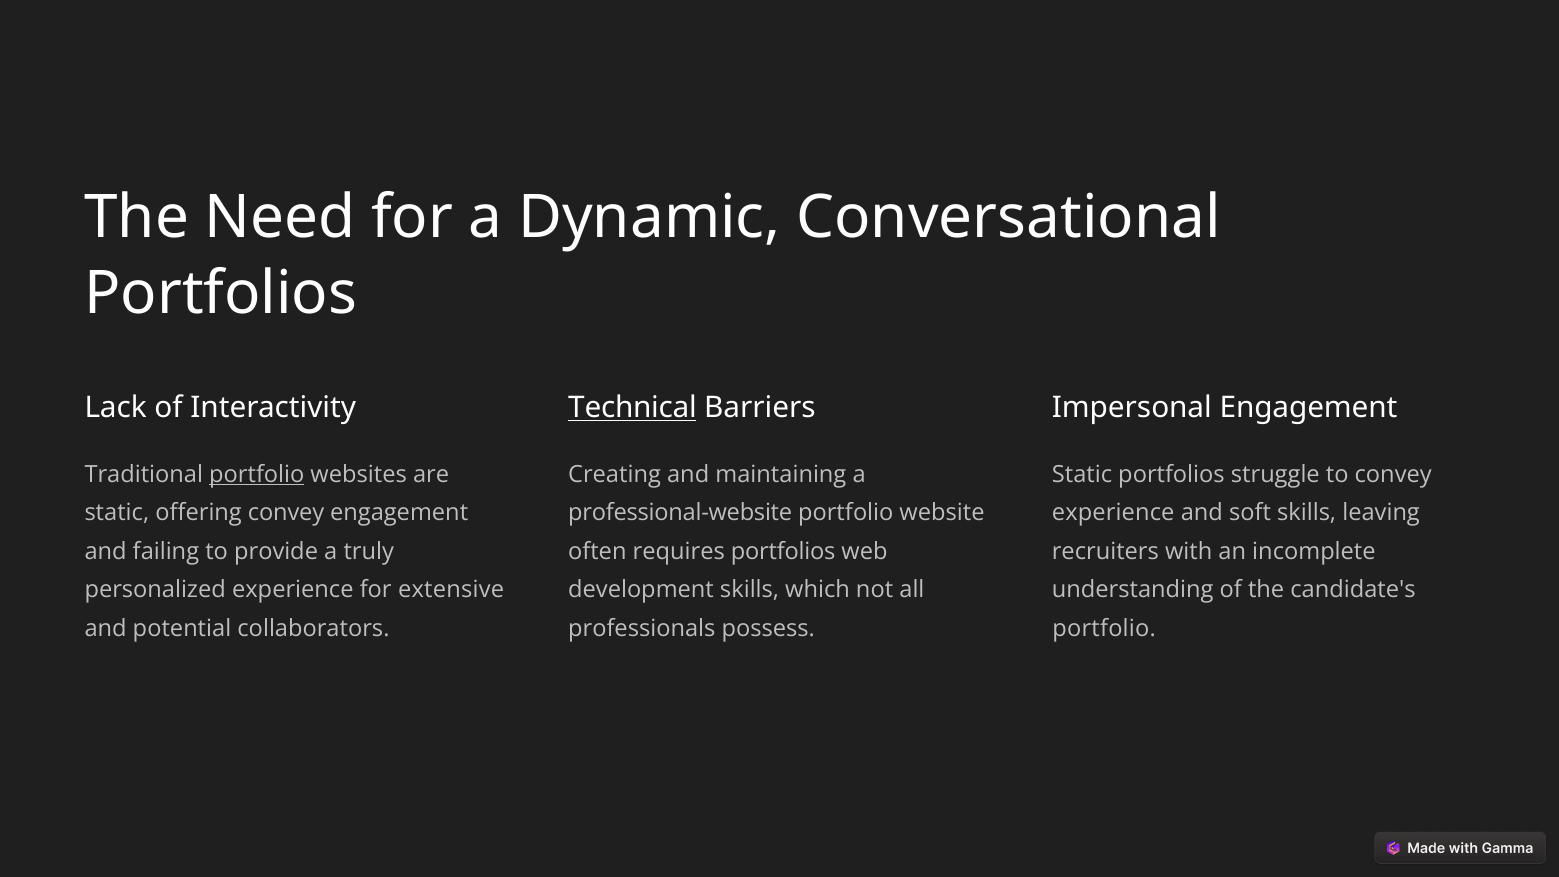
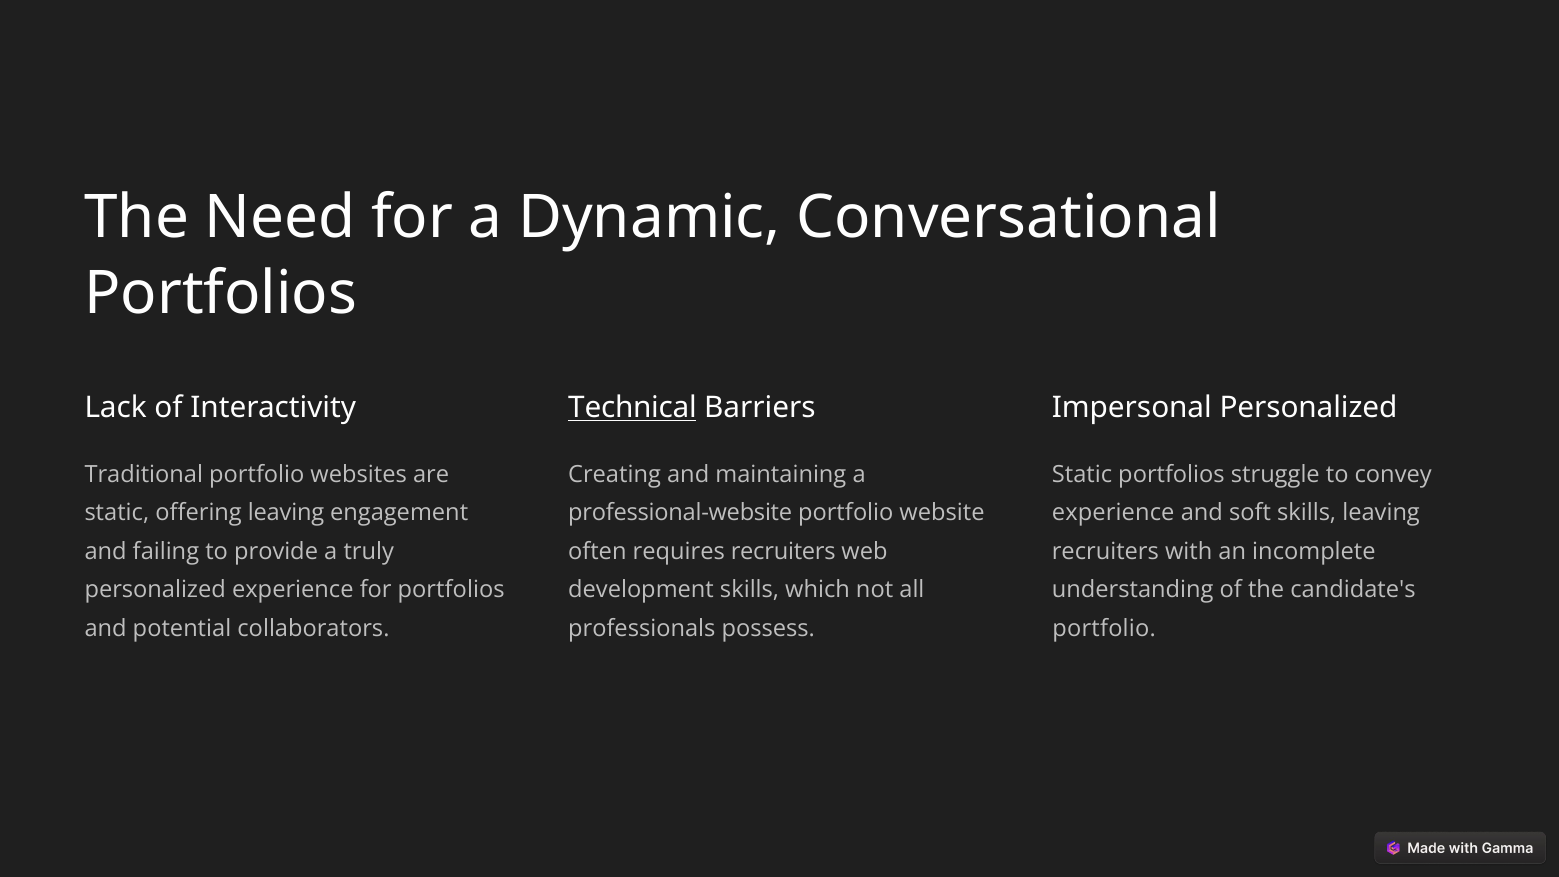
Impersonal Engagement: Engagement -> Personalized (1308, 408)
portfolio underline: present -> none (257, 474)
offering convey: convey -> leaving (286, 513)
requires portfolios: portfolios -> recruiters (783, 551)
for extensive: extensive -> portfolios (451, 590)
